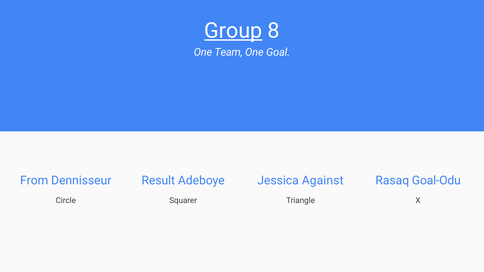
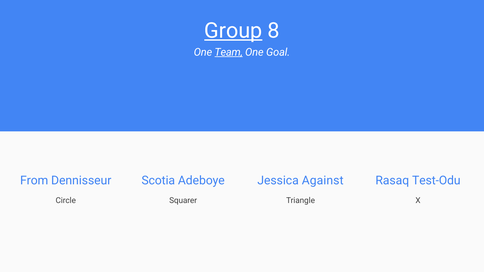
Team underline: none -> present (229, 52)
Result: Result -> Scotia (158, 181)
Goal-Odu: Goal-Odu -> Test-Odu (436, 181)
